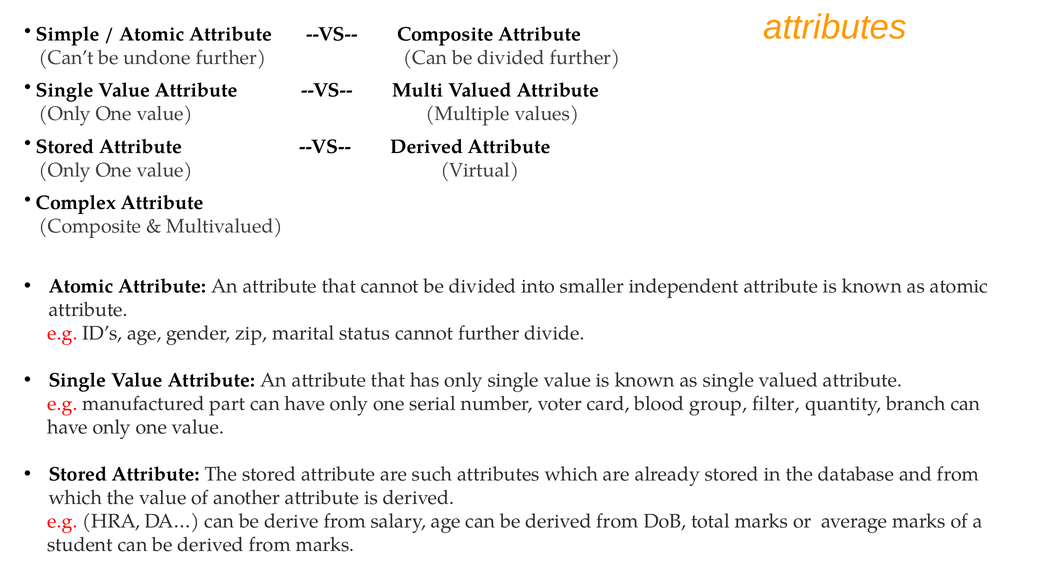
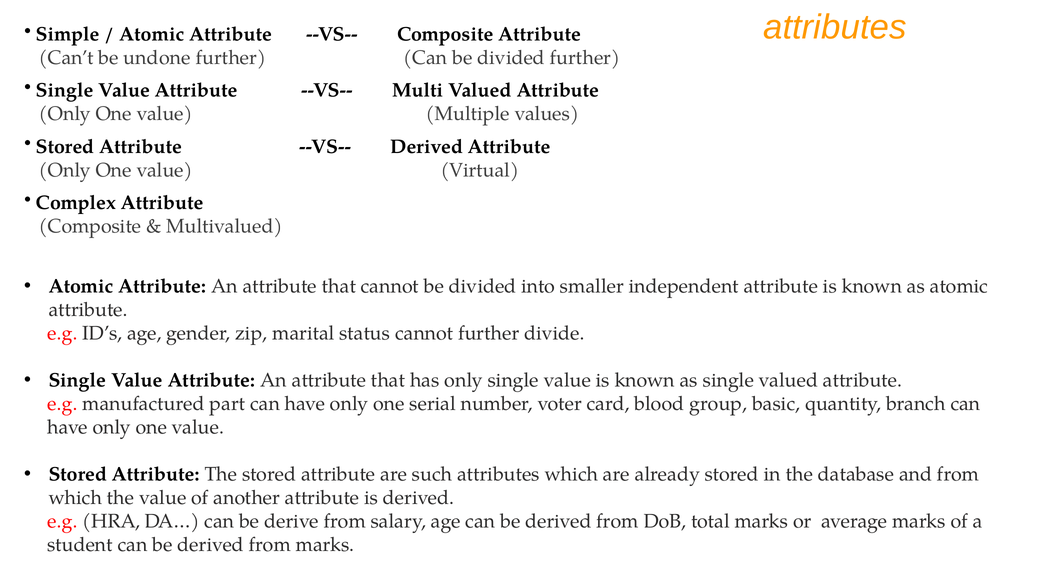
filter: filter -> basic (776, 404)
